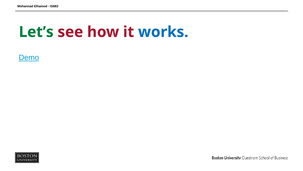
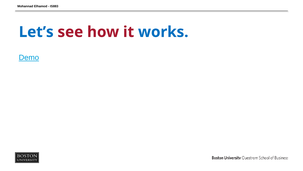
Let’s colour: green -> blue (36, 32)
